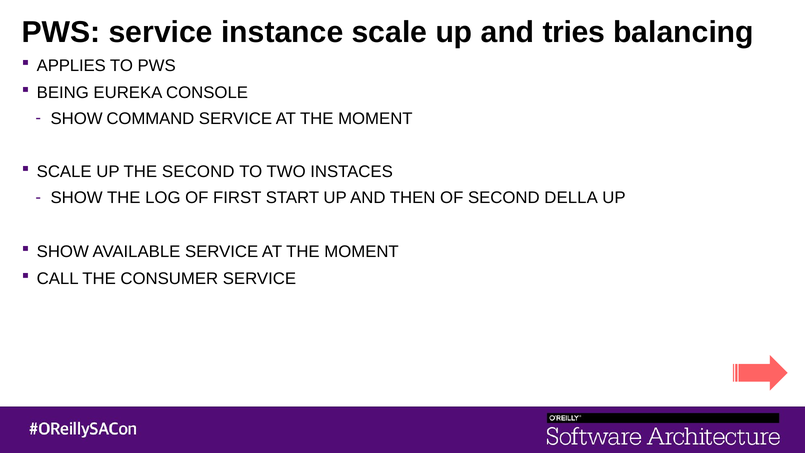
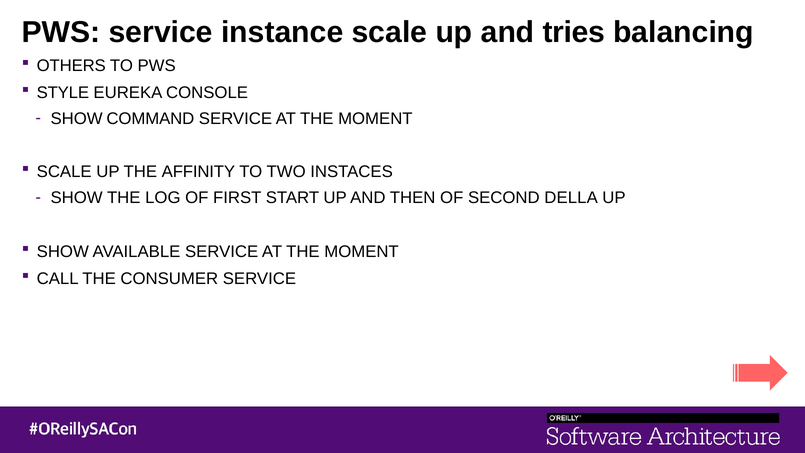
APPLIES: APPLIES -> OTHERS (71, 66)
BEING: BEING -> STYLE (63, 92)
THE SECOND: SECOND -> AFFINITY (198, 172)
